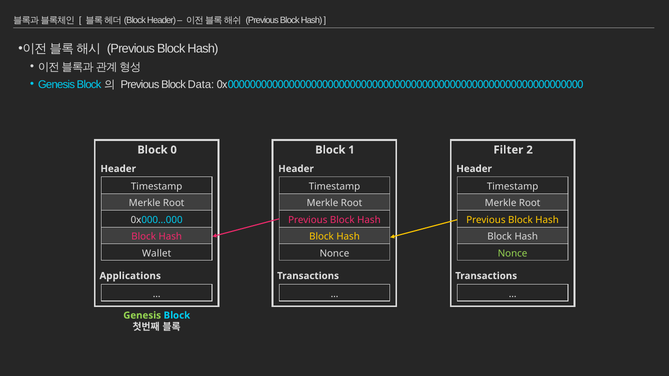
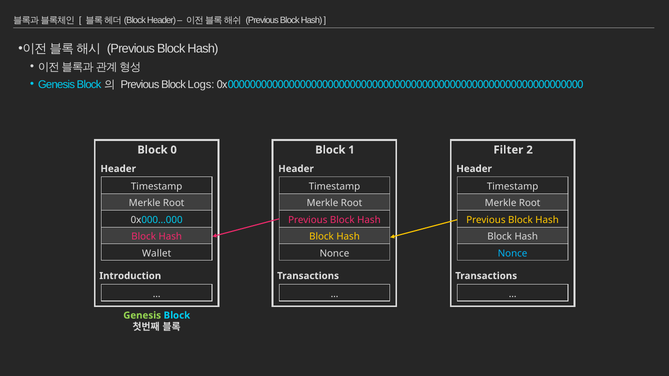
Data: Data -> Logs (201, 84)
Nonce colour: light green -> light blue (513, 254)
Applications: Applications -> Introduction (130, 276)
